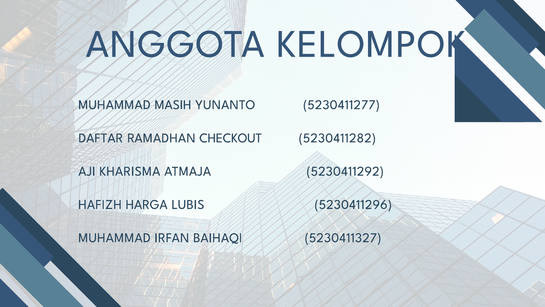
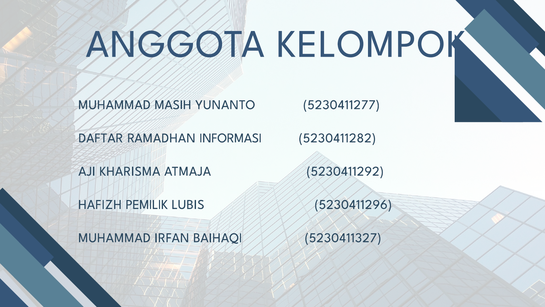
CHECKOUT: CHECKOUT -> INFORMASI (231, 138)
HARGA: HARGA -> PEMILIK (147, 204)
